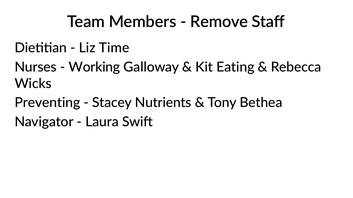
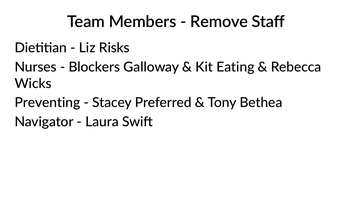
Time: Time -> Risks (114, 48)
Working: Working -> Blockers (94, 67)
Nutrients: Nutrients -> Preferred (163, 103)
